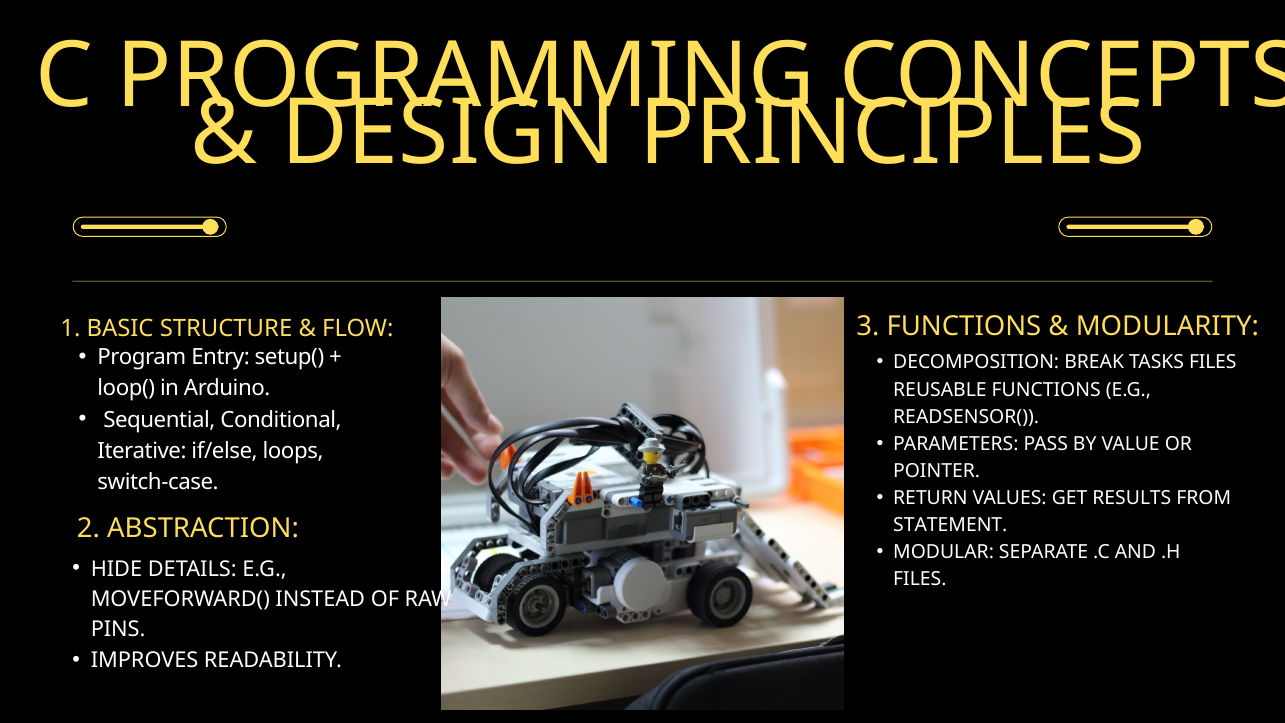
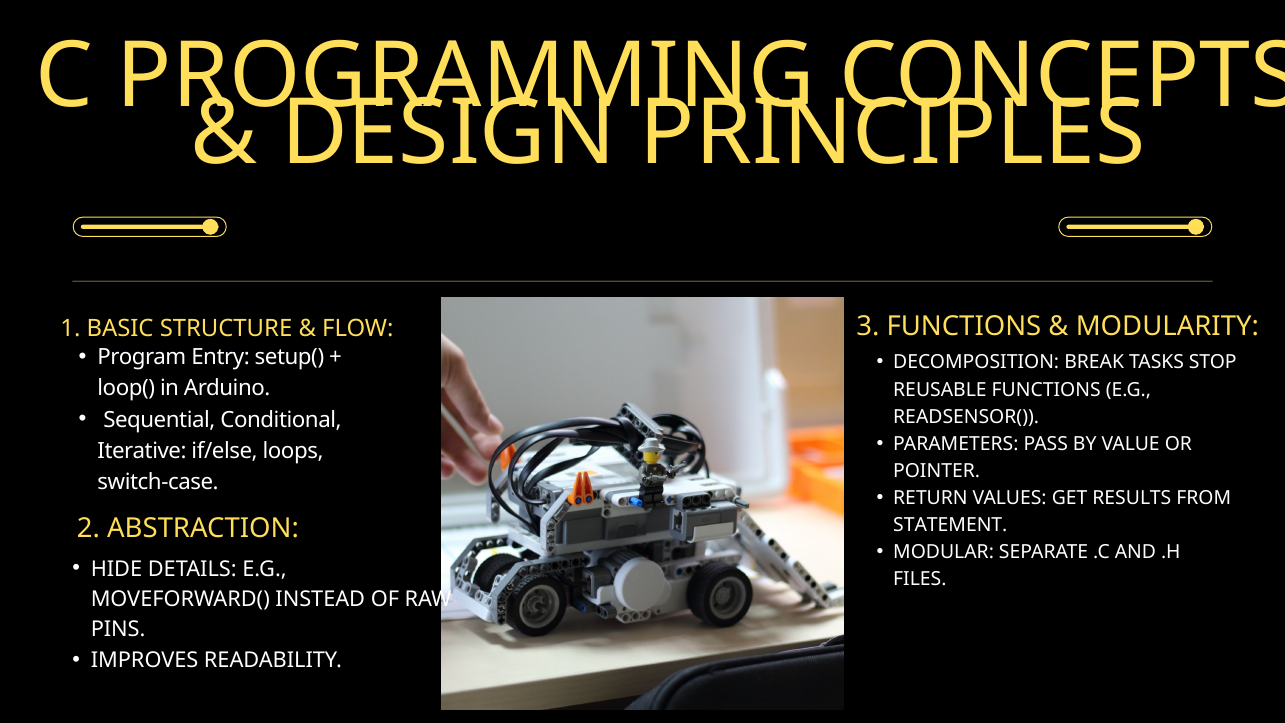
TASKS FILES: FILES -> STOP (1213, 362)
